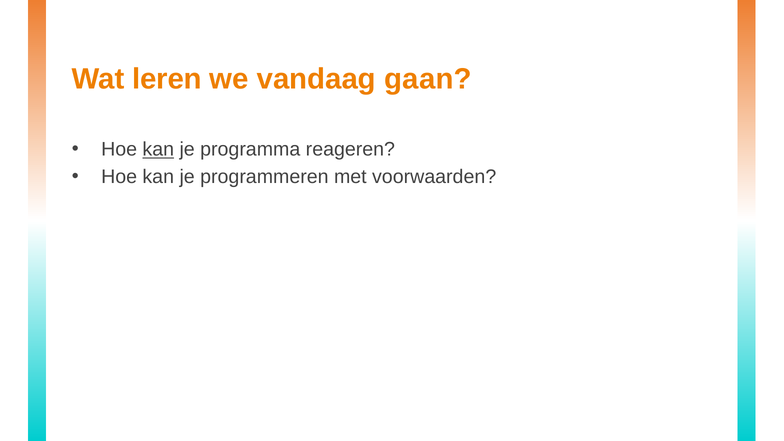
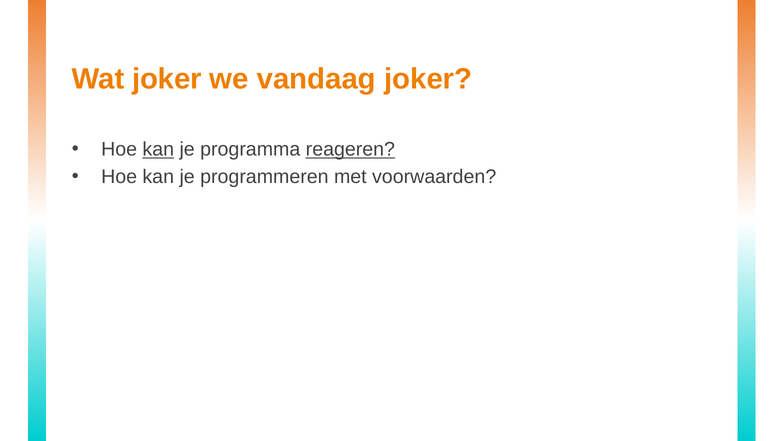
Wat leren: leren -> joker (167, 79)
vandaag gaan: gaan -> joker (428, 79)
reageren underline: none -> present (350, 149)
